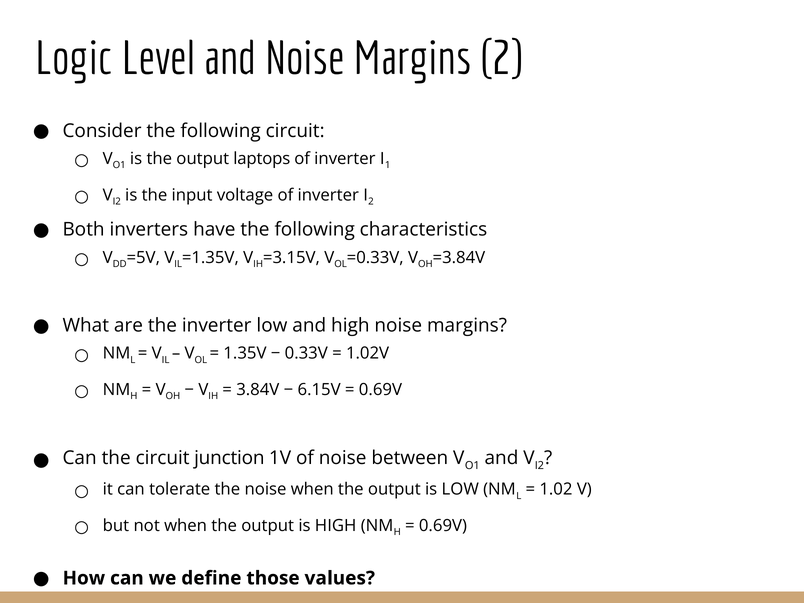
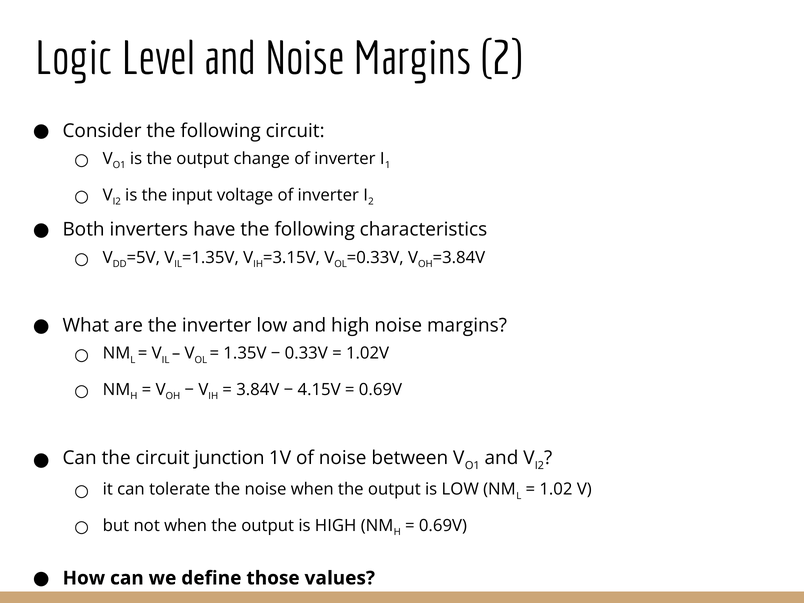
laptops: laptops -> change (262, 159)
6.15V: 6.15V -> 4.15V (319, 390)
